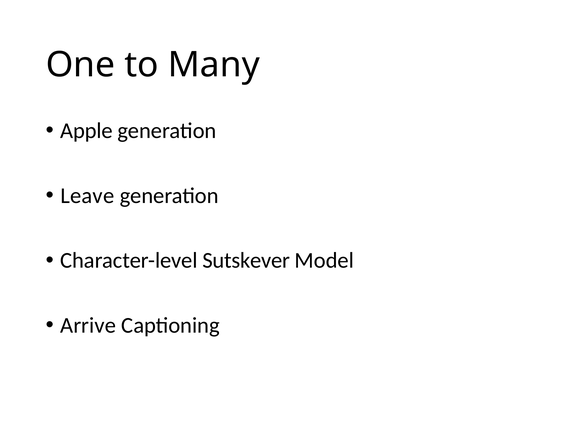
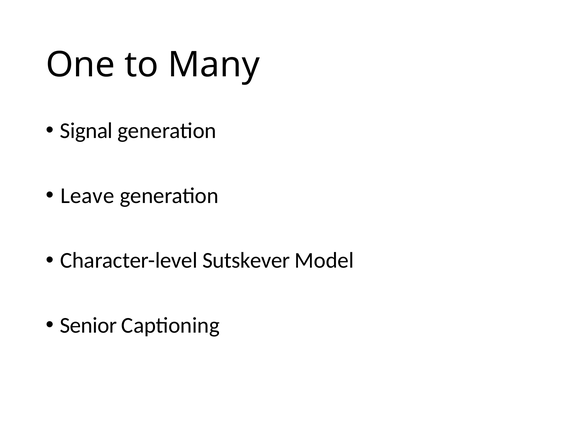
Apple: Apple -> Signal (86, 131)
Arrive: Arrive -> Senior (88, 325)
